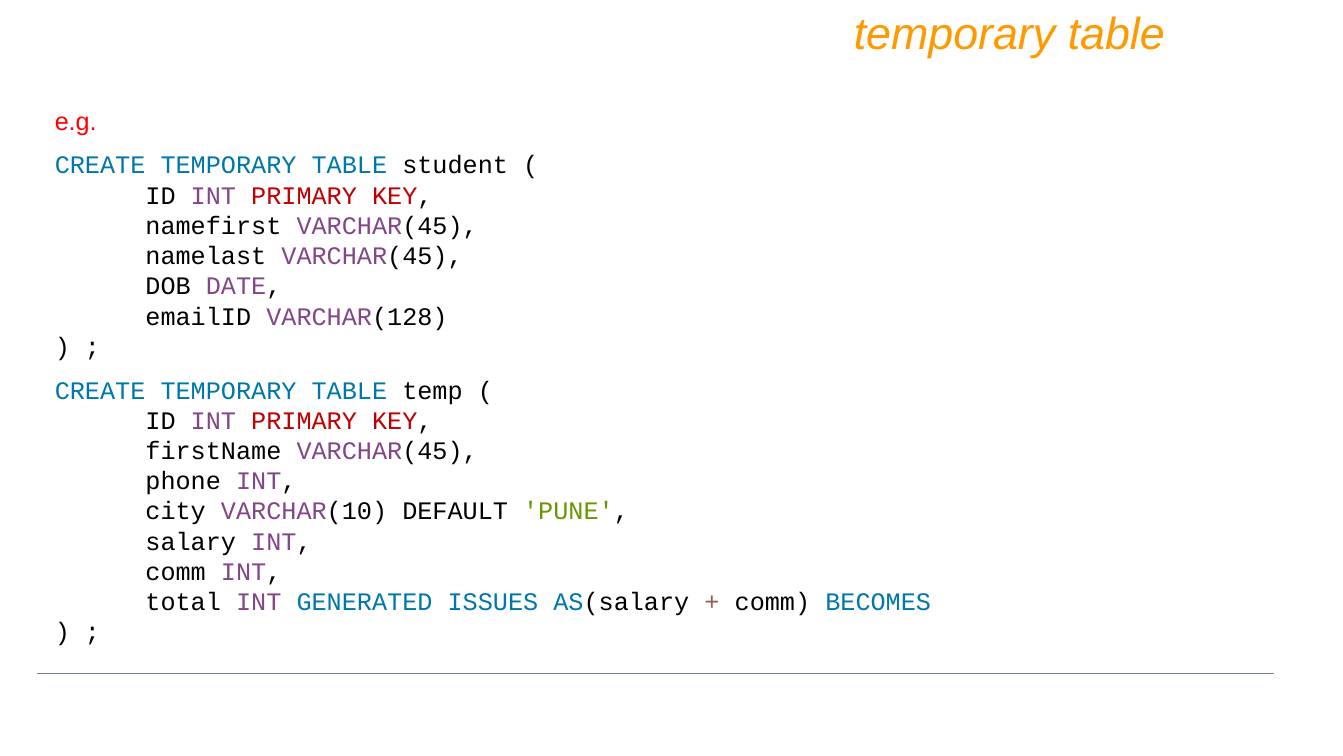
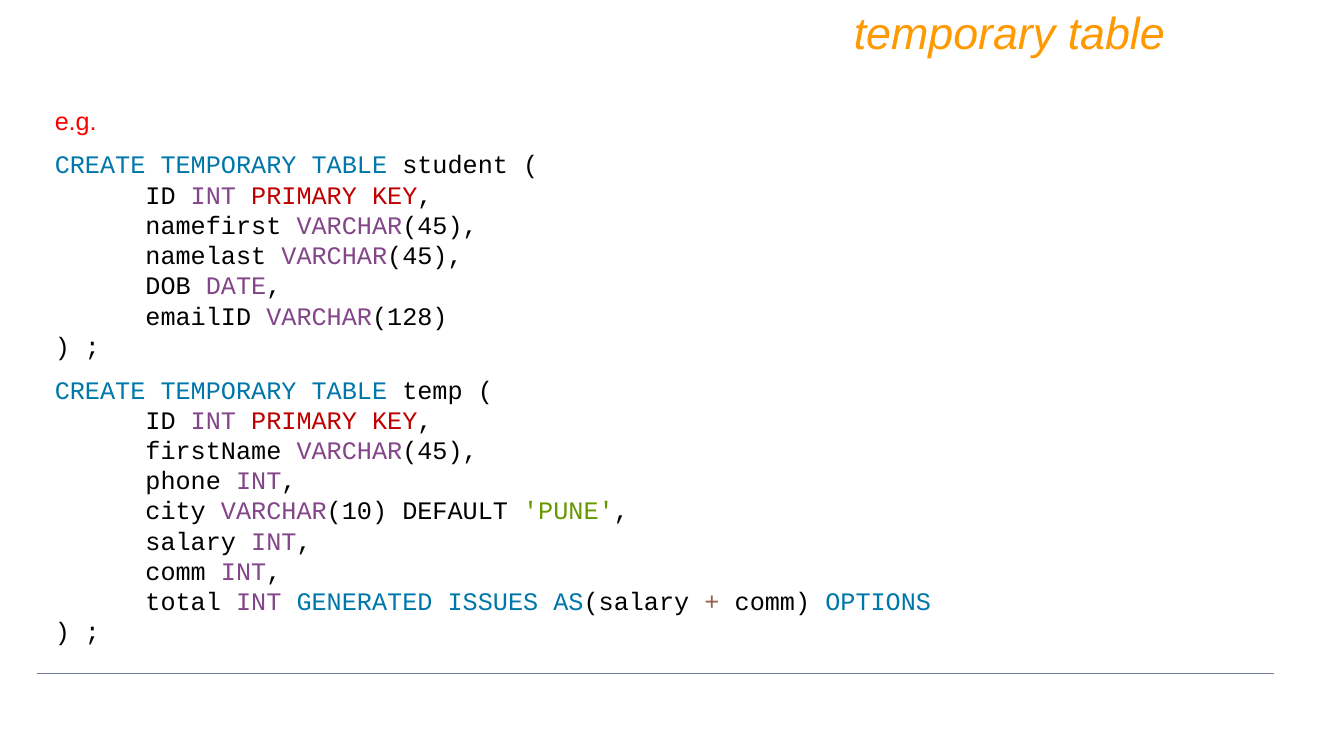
BECOMES: BECOMES -> OPTIONS (878, 602)
